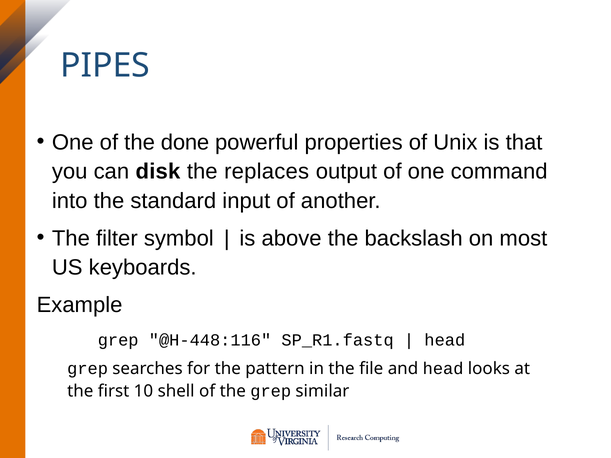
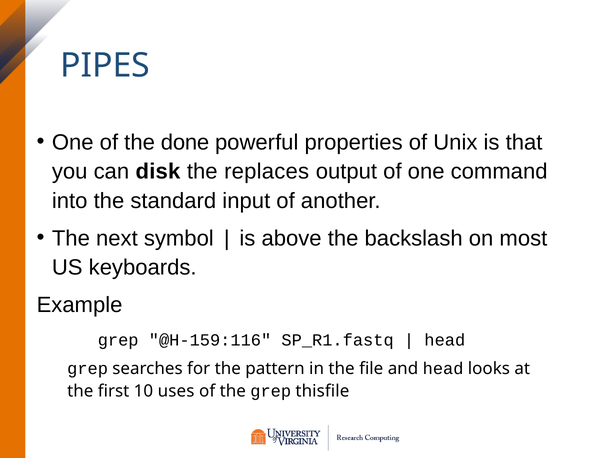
filter: filter -> next (117, 239)
@H-448:116: @H-448:116 -> @H-159:116 (210, 340)
shell: shell -> uses (176, 391)
similar: similar -> thisfile (322, 391)
